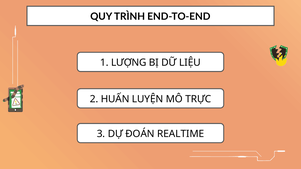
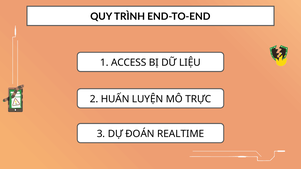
LƯỢNG: LƯỢNG -> ACCESS (129, 63)
